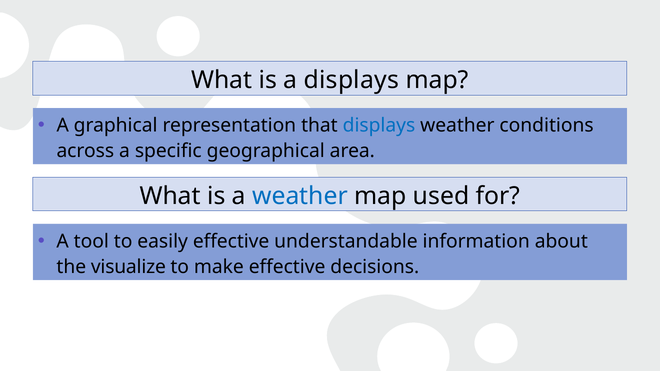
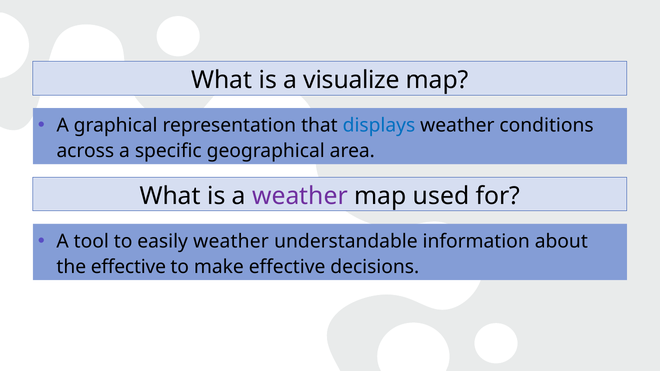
a displays: displays -> visualize (352, 80)
weather colour: blue -> purple (300, 196)
easily effective: effective -> weather (231, 242)
the visualize: visualize -> effective (128, 267)
